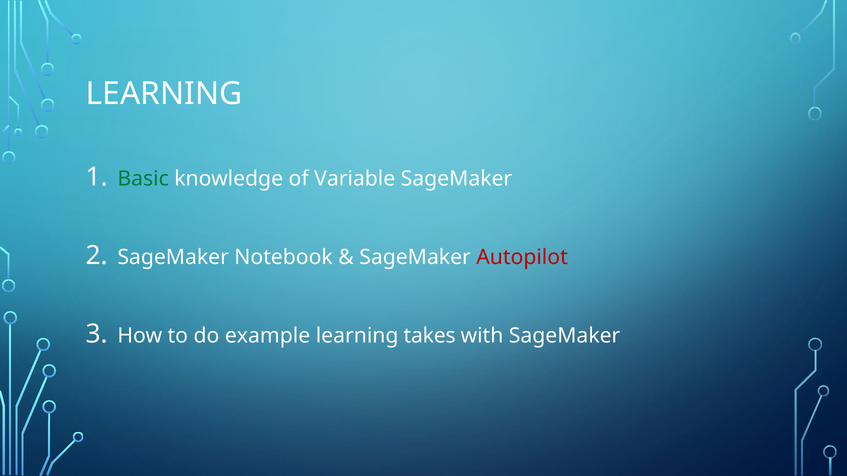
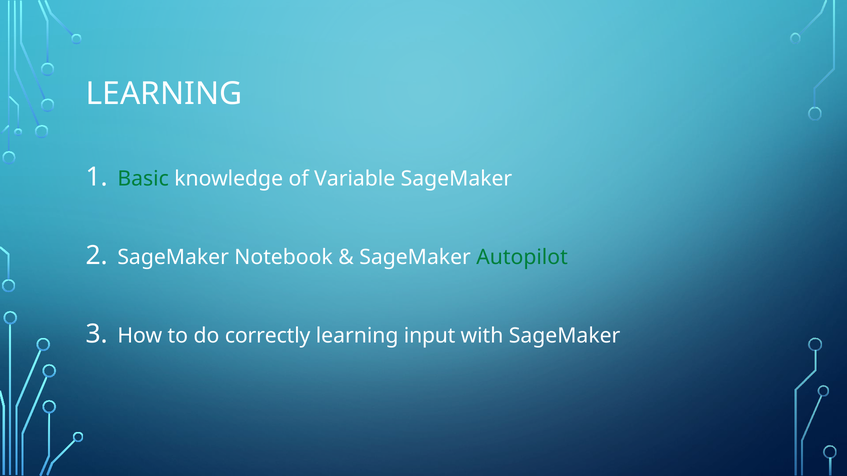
Autopilot colour: red -> green (522, 257)
example: example -> correctly (268, 336)
takes: takes -> input (430, 336)
